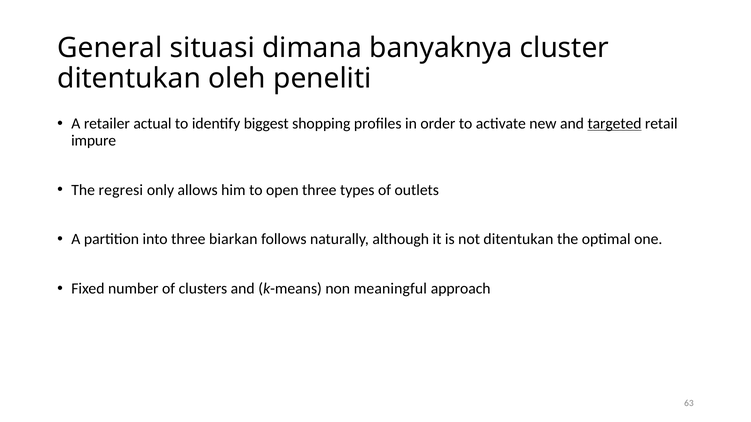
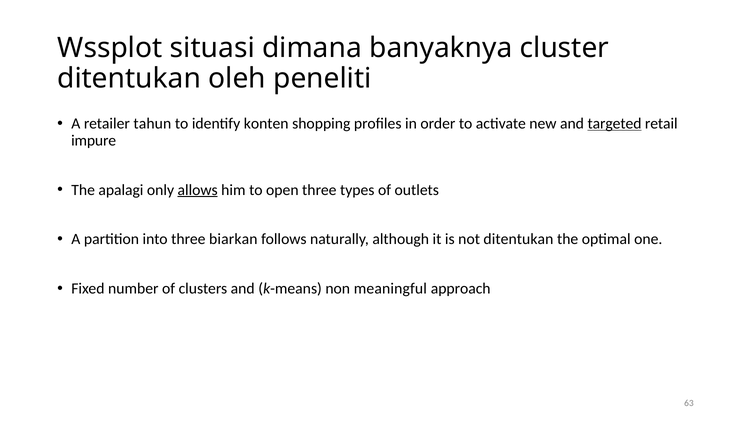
General: General -> Wssplot (110, 48)
actual: actual -> tahun (152, 124)
biggest: biggest -> konten (266, 124)
regresi: regresi -> apalagi (121, 190)
allows underline: none -> present (198, 190)
